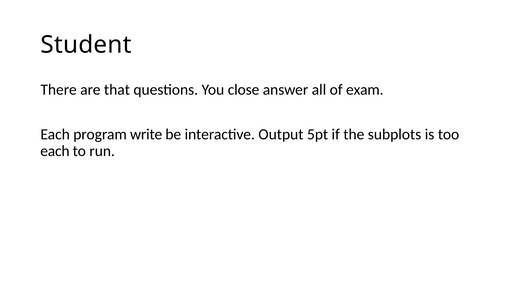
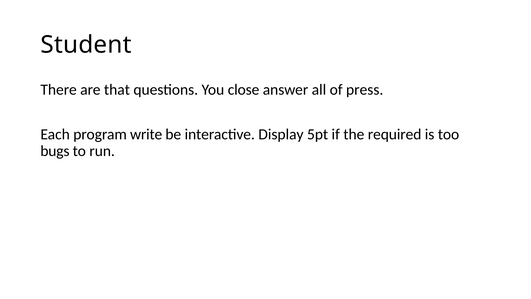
exam: exam -> press (365, 90)
Output: Output -> Display (281, 134)
subplots: subplots -> required (395, 134)
each: each -> bugs (55, 151)
